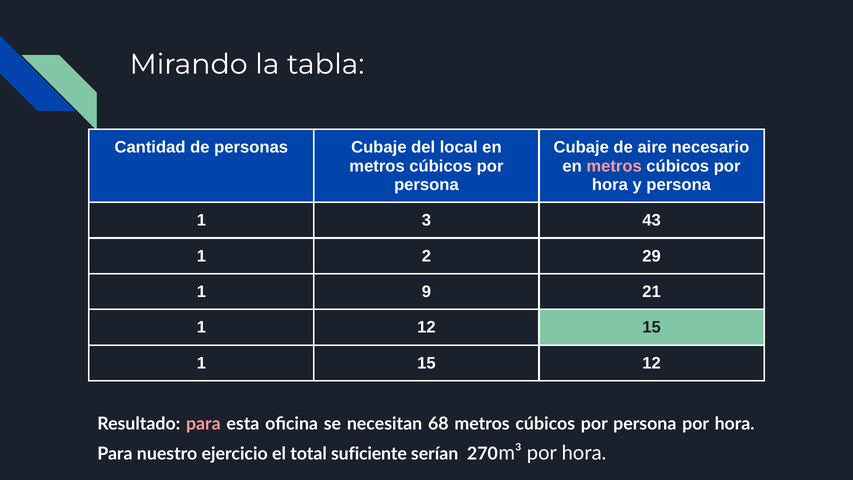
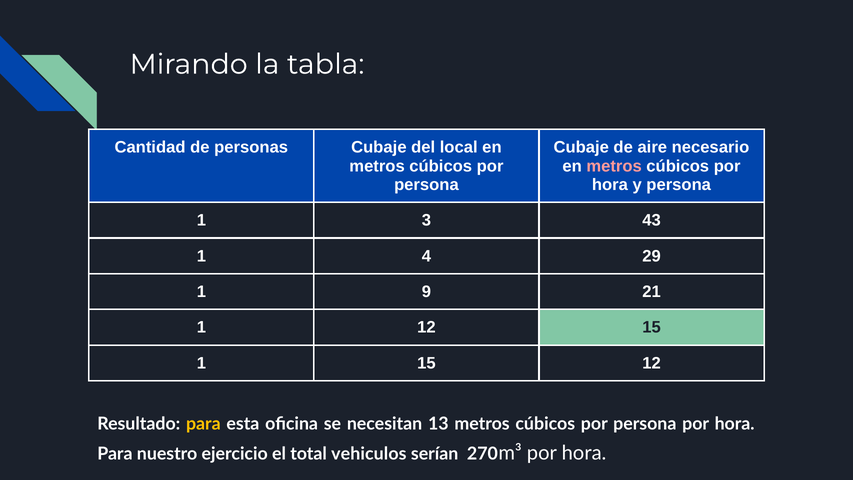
2: 2 -> 4 (426, 256)
para colour: pink -> yellow (203, 424)
68: 68 -> 13 (438, 424)
suficiente: suficiente -> vehiculos (369, 454)
